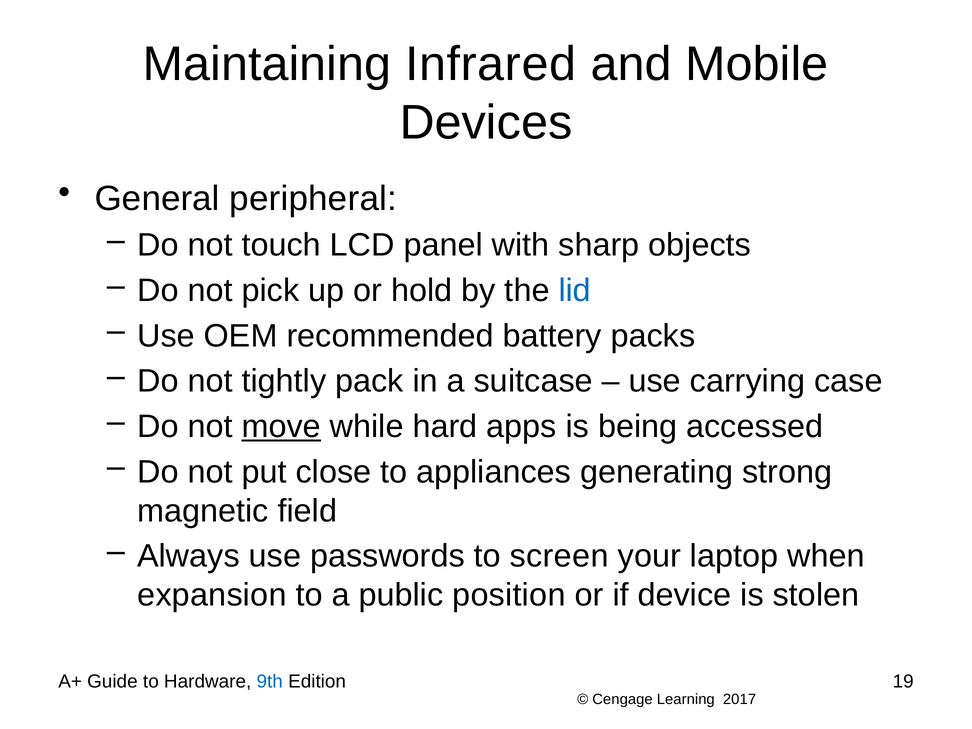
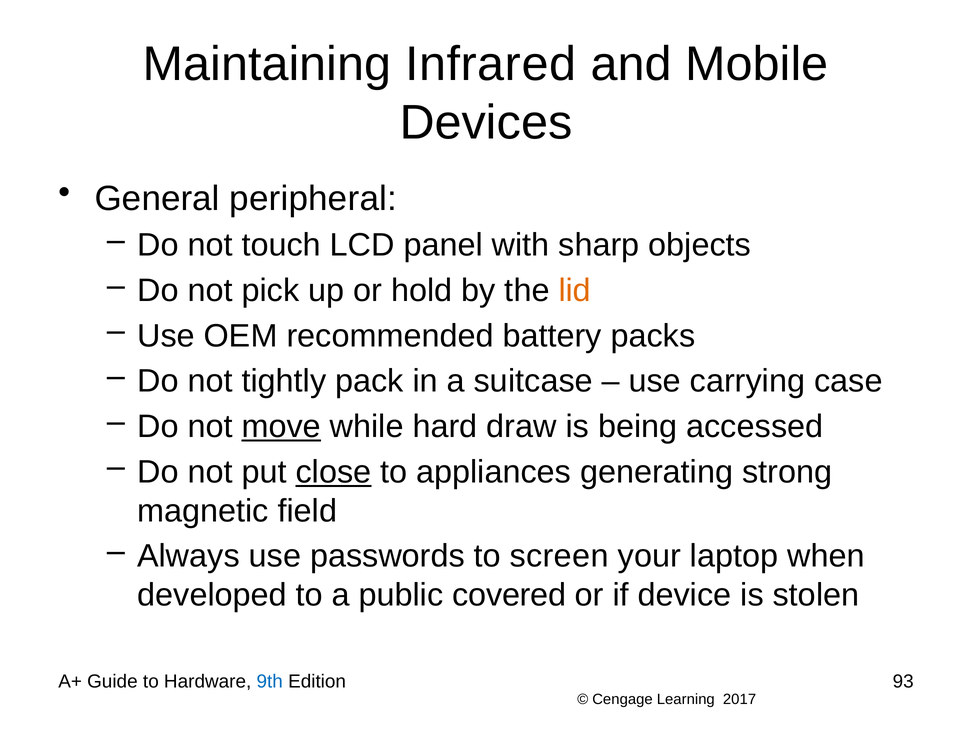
lid colour: blue -> orange (575, 291)
apps: apps -> draw (522, 427)
close underline: none -> present (333, 472)
expansion: expansion -> developed (212, 595)
position: position -> covered (509, 595)
19: 19 -> 93 (903, 681)
